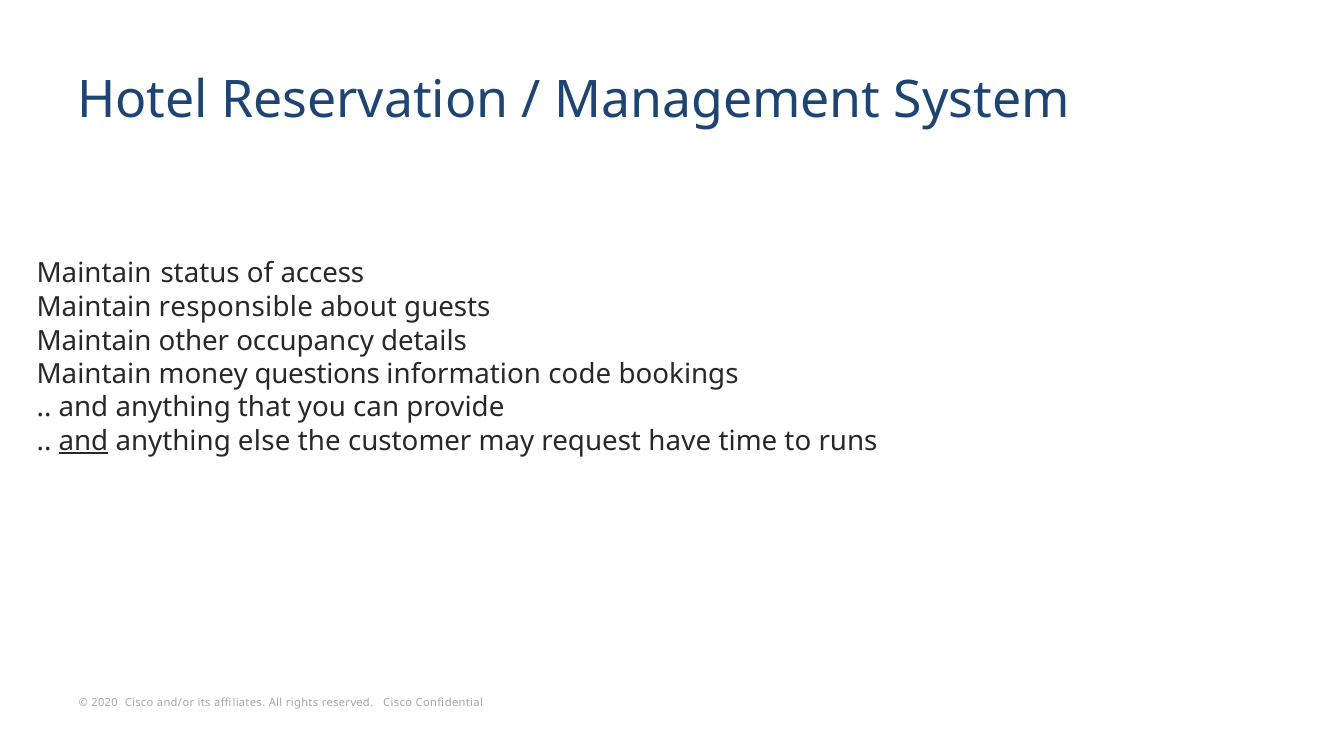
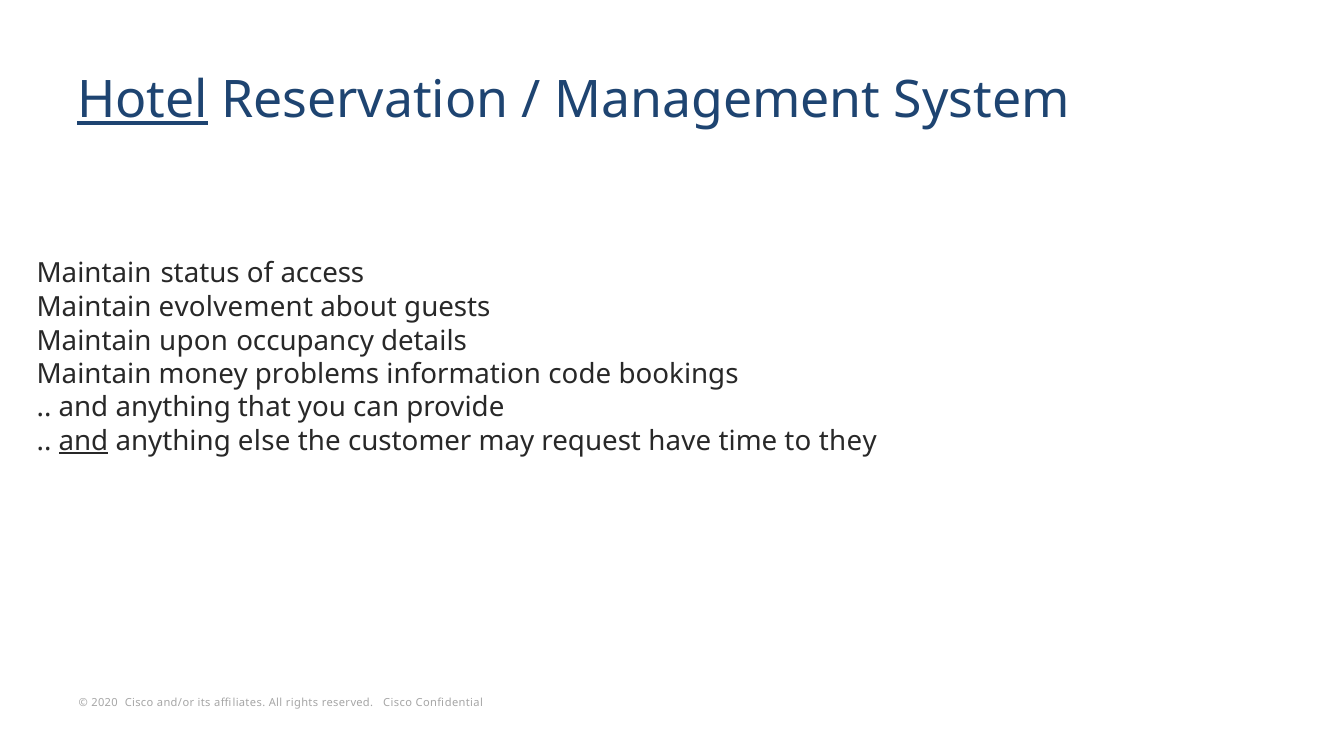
Hotel underline: none -> present (142, 101)
responsible: responsible -> evolvement (236, 308)
other: other -> upon (194, 341)
questions: questions -> problems (317, 374)
runs: runs -> they (848, 441)
